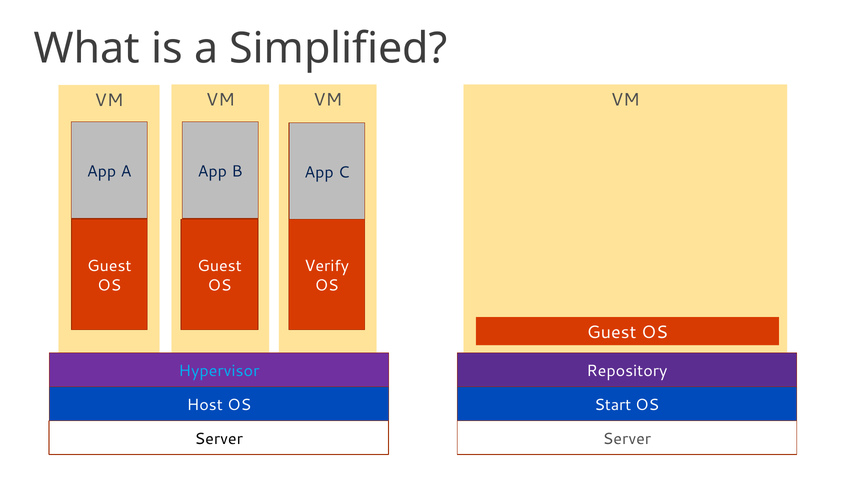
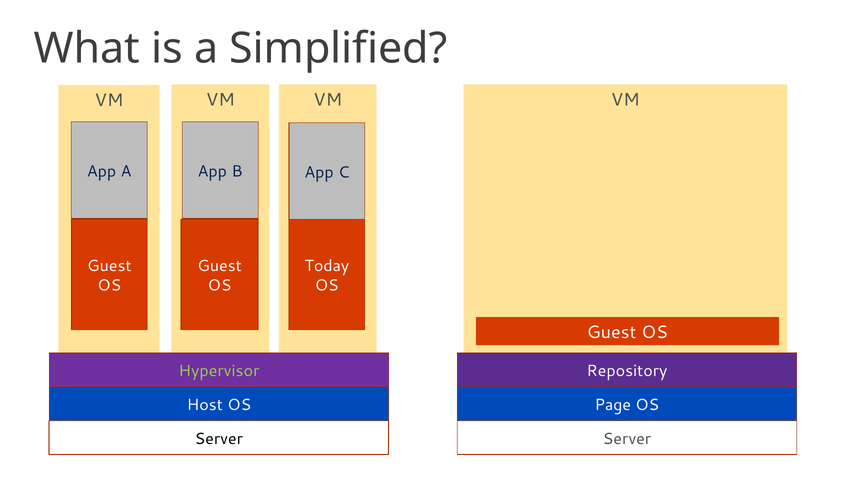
Verify: Verify -> Today (327, 266)
Hypervisor colour: light blue -> light green (219, 371)
Start: Start -> Page (613, 405)
